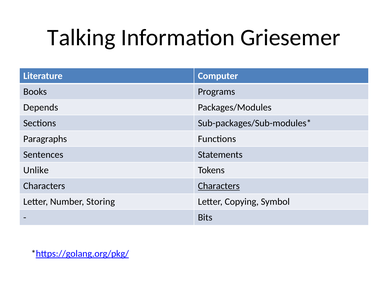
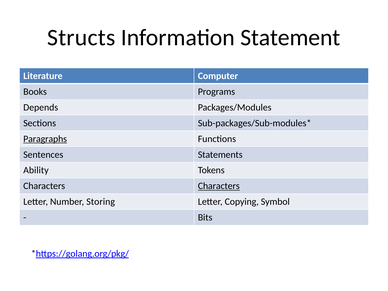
Talking: Talking -> Structs (81, 38)
Griesemer: Griesemer -> Statement (290, 38)
Paragraphs underline: none -> present (45, 139)
Unlike: Unlike -> Ability (36, 170)
